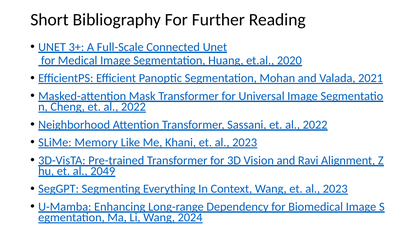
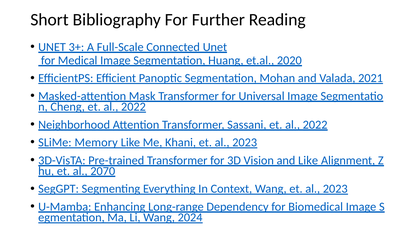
and Ravi: Ravi -> Like (308, 161)
2049: 2049 -> 2070 (103, 171)
